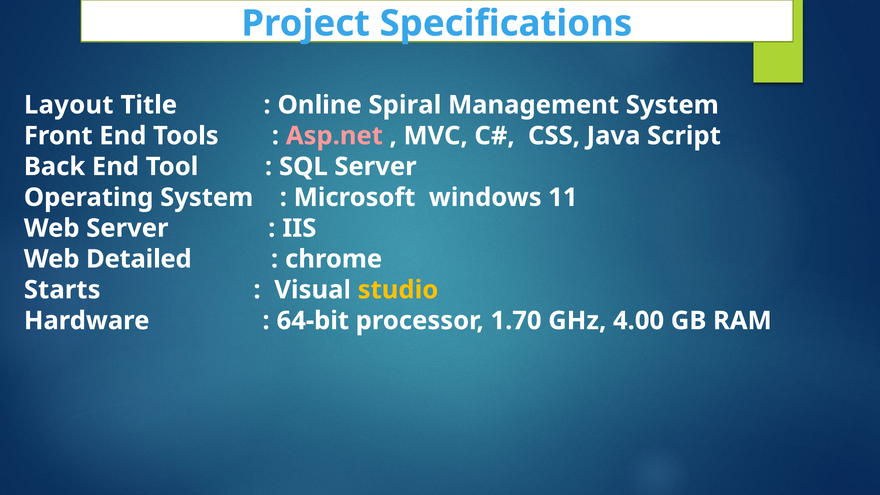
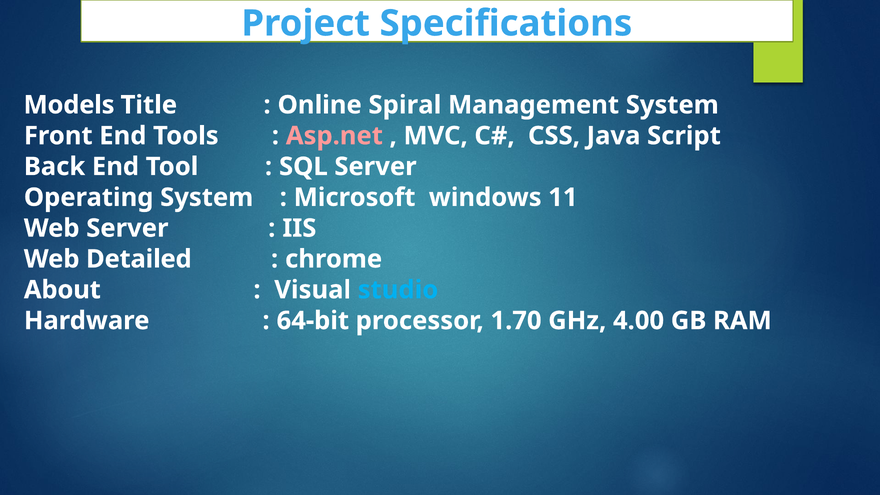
Layout: Layout -> Models (69, 105)
Starts: Starts -> About (62, 290)
studio colour: yellow -> light blue (398, 290)
